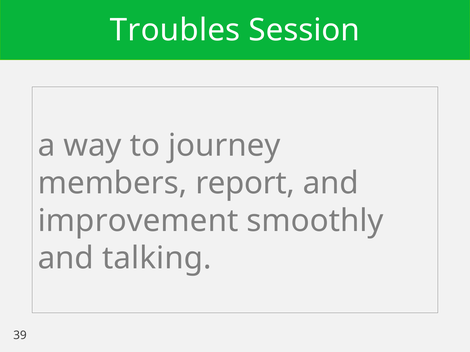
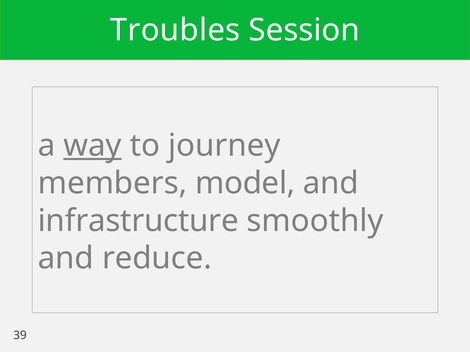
way underline: none -> present (93, 146)
report: report -> model (245, 183)
improvement: improvement -> infrastructure (138, 221)
talking: talking -> reduce (157, 259)
